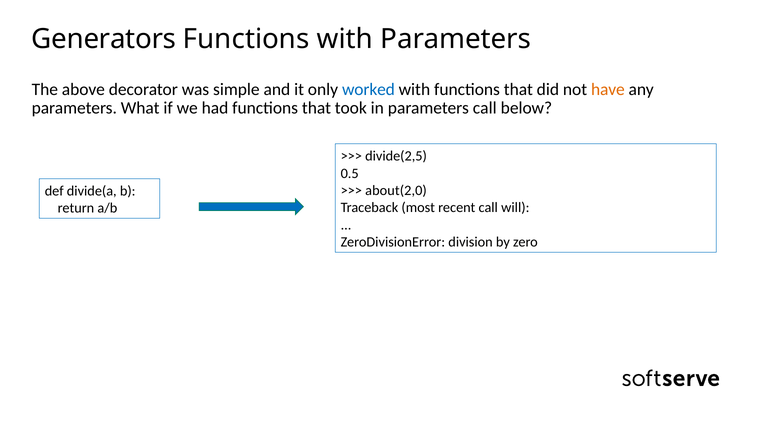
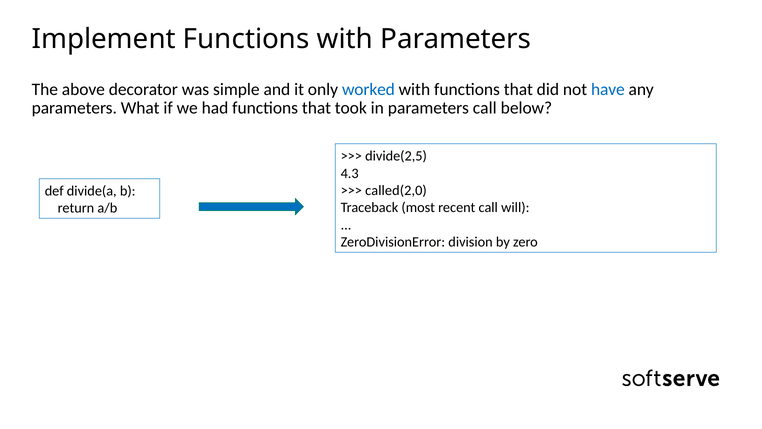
Generators: Generators -> Implement (104, 39)
have colour: orange -> blue (608, 89)
0.5: 0.5 -> 4.3 (350, 173)
about(2,0: about(2,0 -> called(2,0 (396, 190)
